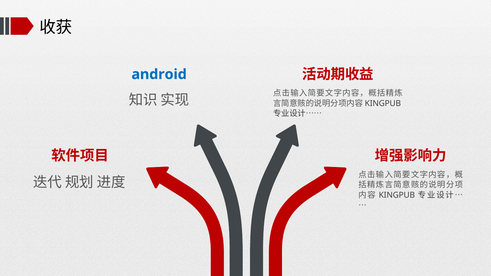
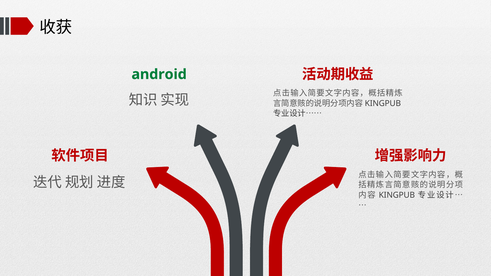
android colour: blue -> green (159, 74)
